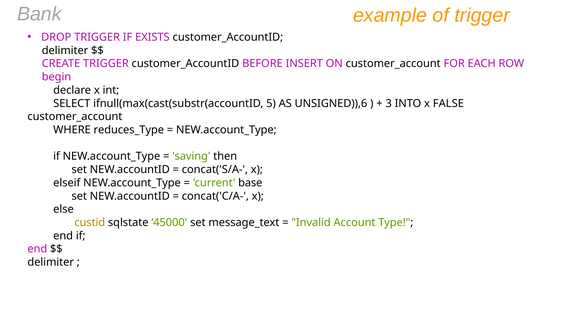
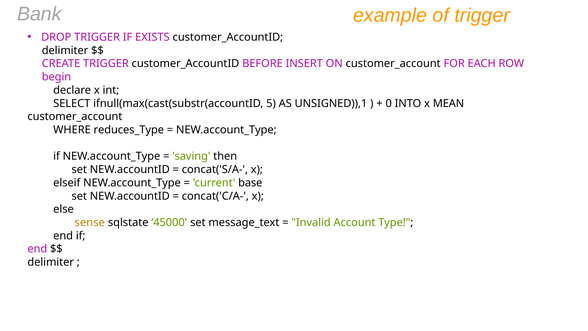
UNSIGNED)),6: UNSIGNED)),6 -> UNSIGNED)),1 (331, 103)
3: 3 -> 0 (389, 103)
FALSE: FALSE -> MEAN (449, 103)
custid: custid -> sense (90, 222)
